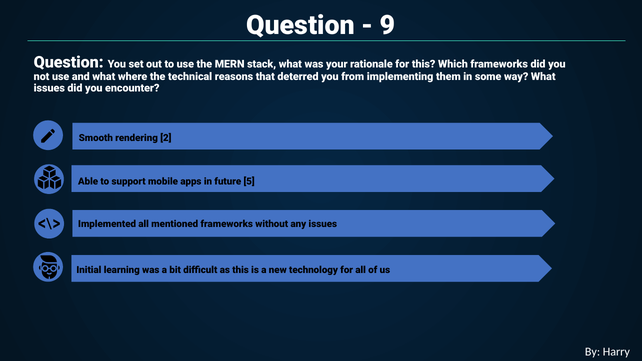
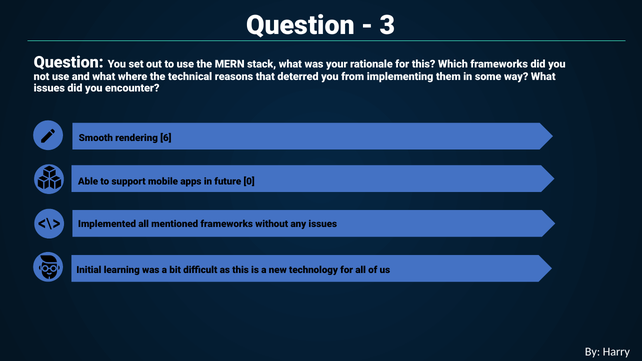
9: 9 -> 3 (388, 25)
2: 2 -> 6 (166, 138)
5: 5 -> 0 (249, 181)
